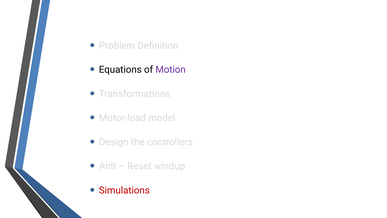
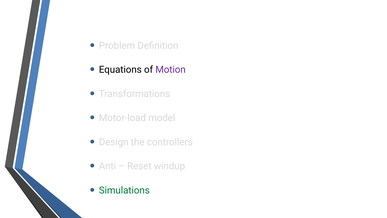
Simulations colour: red -> green (124, 190)
